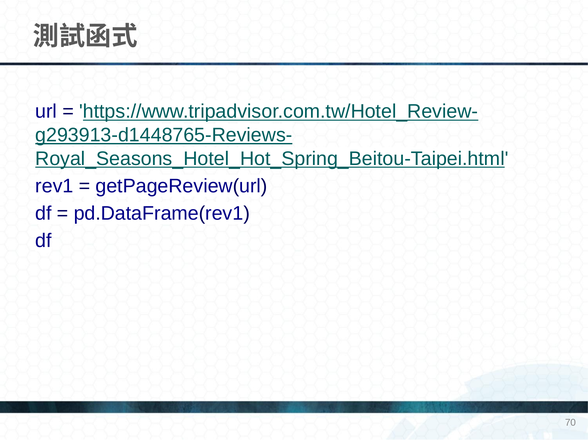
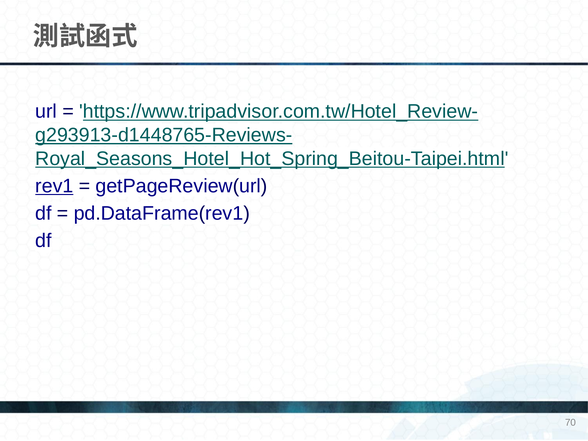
rev1 underline: none -> present (54, 186)
